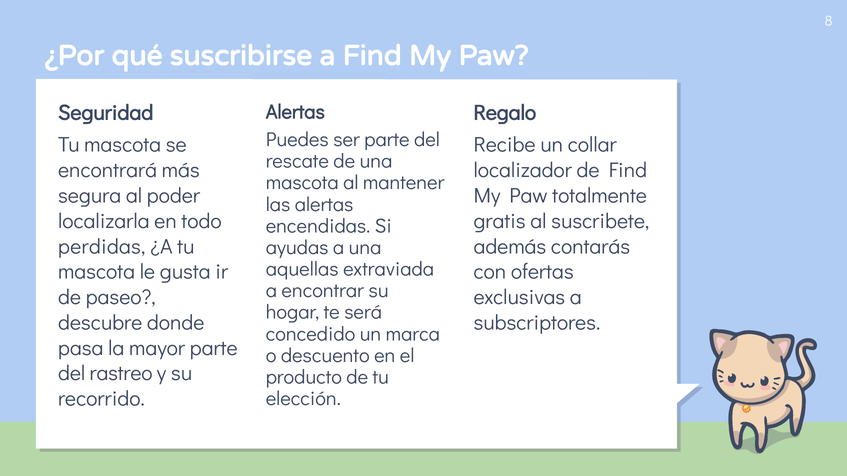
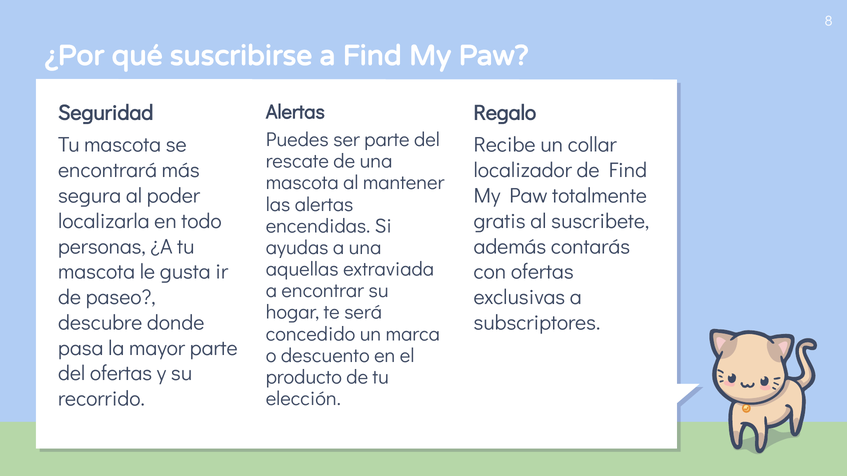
perdidas: perdidas -> personas (102, 247)
del rastreo: rastreo -> ofertas (121, 374)
